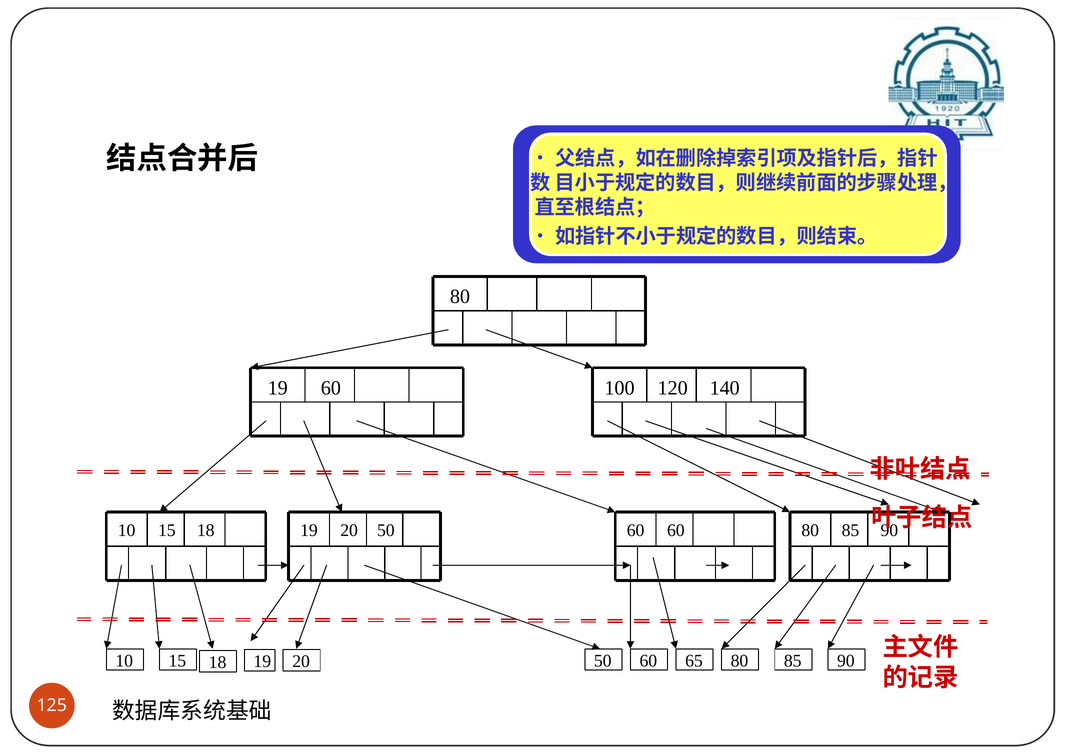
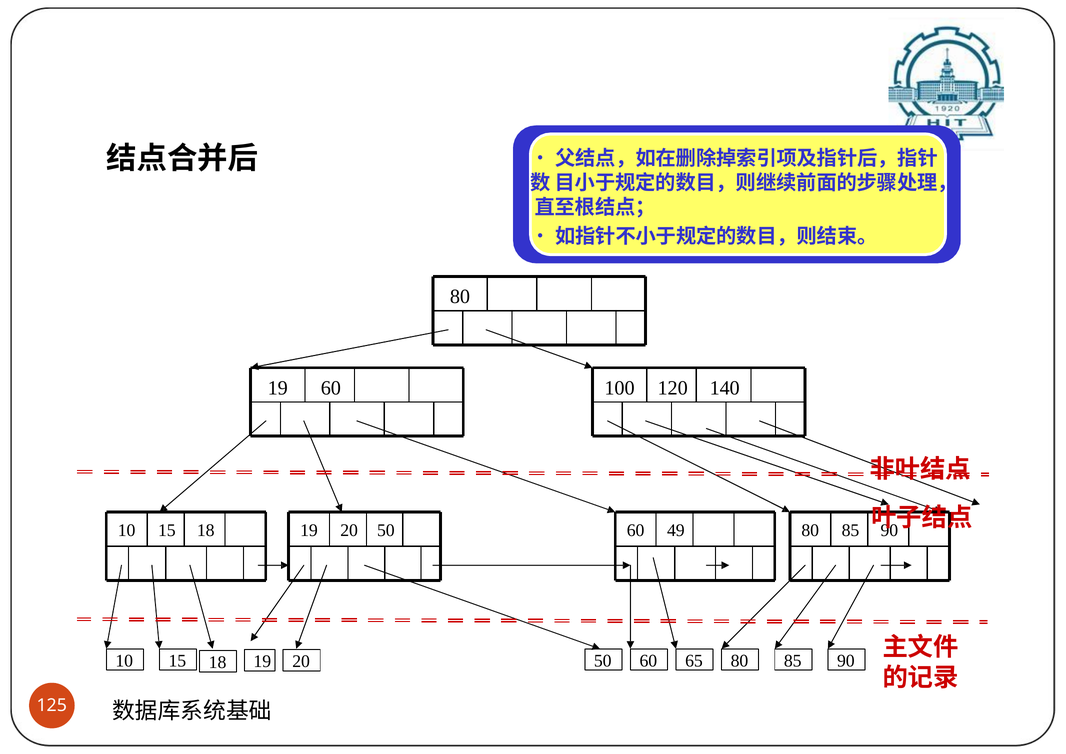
60 60: 60 -> 49 (676, 530)
